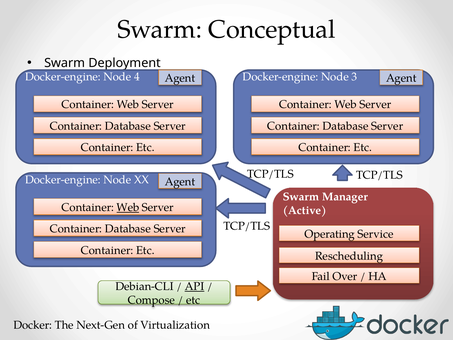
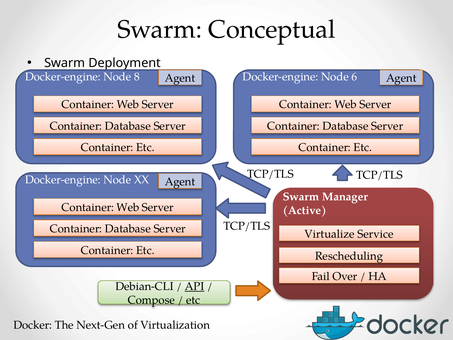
4: 4 -> 8 (137, 77)
3: 3 -> 6 (354, 77)
Web underline: present -> none (128, 207)
Operating: Operating -> Virtualize (330, 234)
